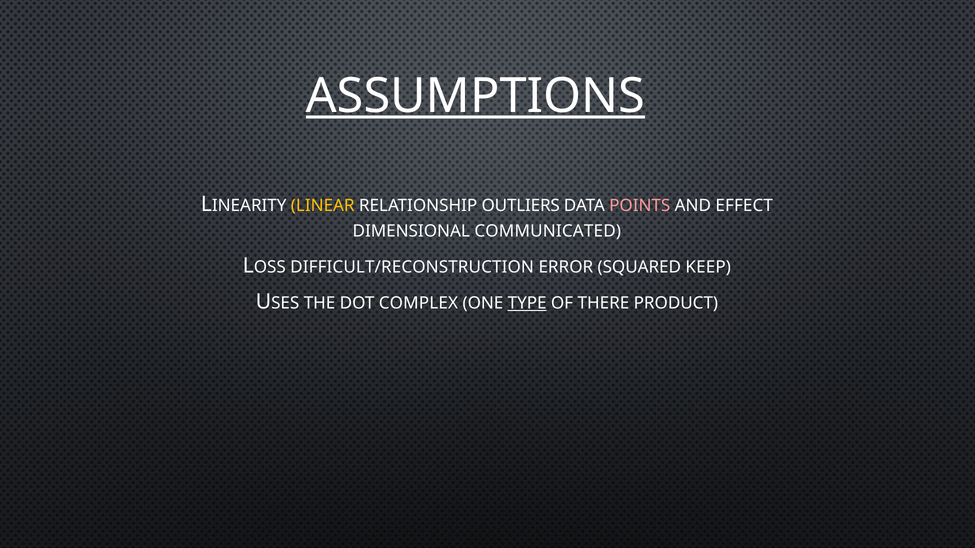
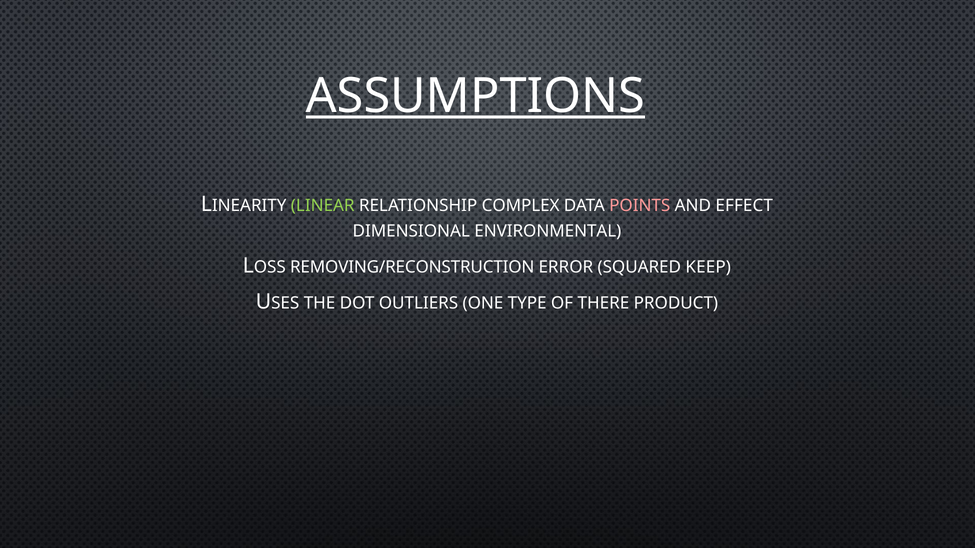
LINEAR colour: yellow -> light green (323, 206)
OUTLIERS: OUTLIERS -> COMPLEX (521, 206)
COMMUNICATED: COMMUNICATED -> ENVIRONMENTAL (548, 232)
DIFFICULT/RECONSTRUCTION: DIFFICULT/RECONSTRUCTION -> REMOVING/RECONSTRUCTION (412, 267)
COMPLEX: COMPLEX -> OUTLIERS (419, 303)
TYPE underline: present -> none (527, 303)
